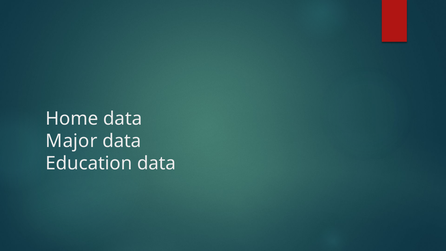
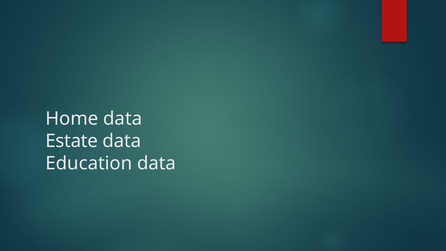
Major: Major -> Estate (72, 141)
